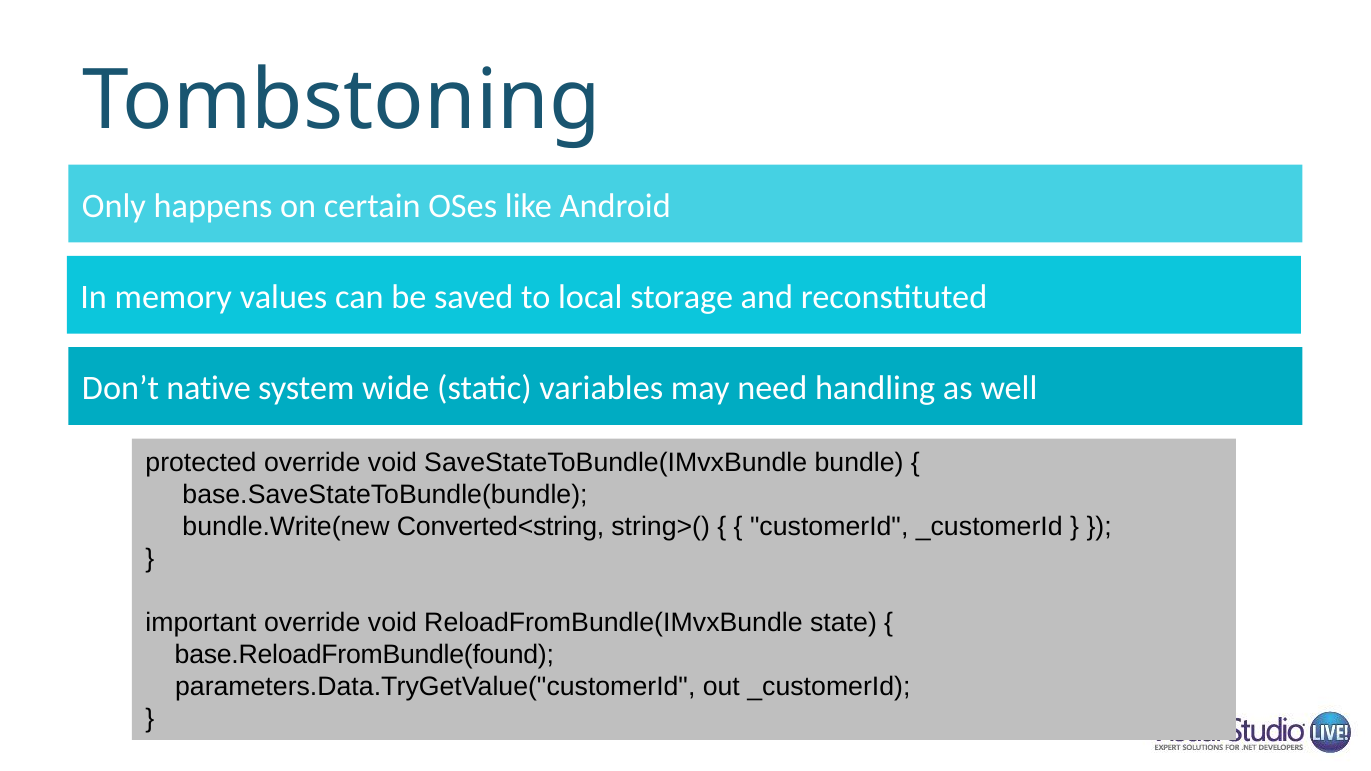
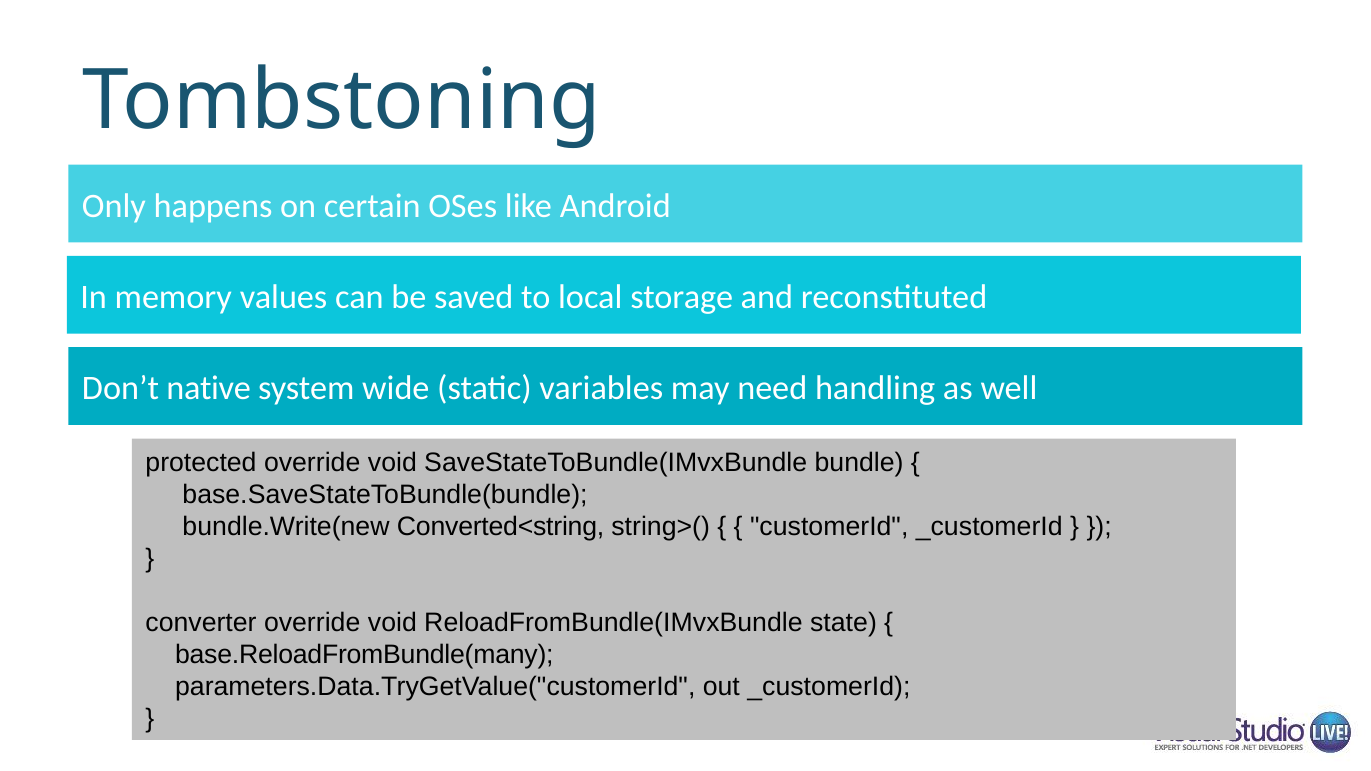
important: important -> converter (201, 623)
base.ReloadFromBundle(found: base.ReloadFromBundle(found -> base.ReloadFromBundle(many (364, 655)
